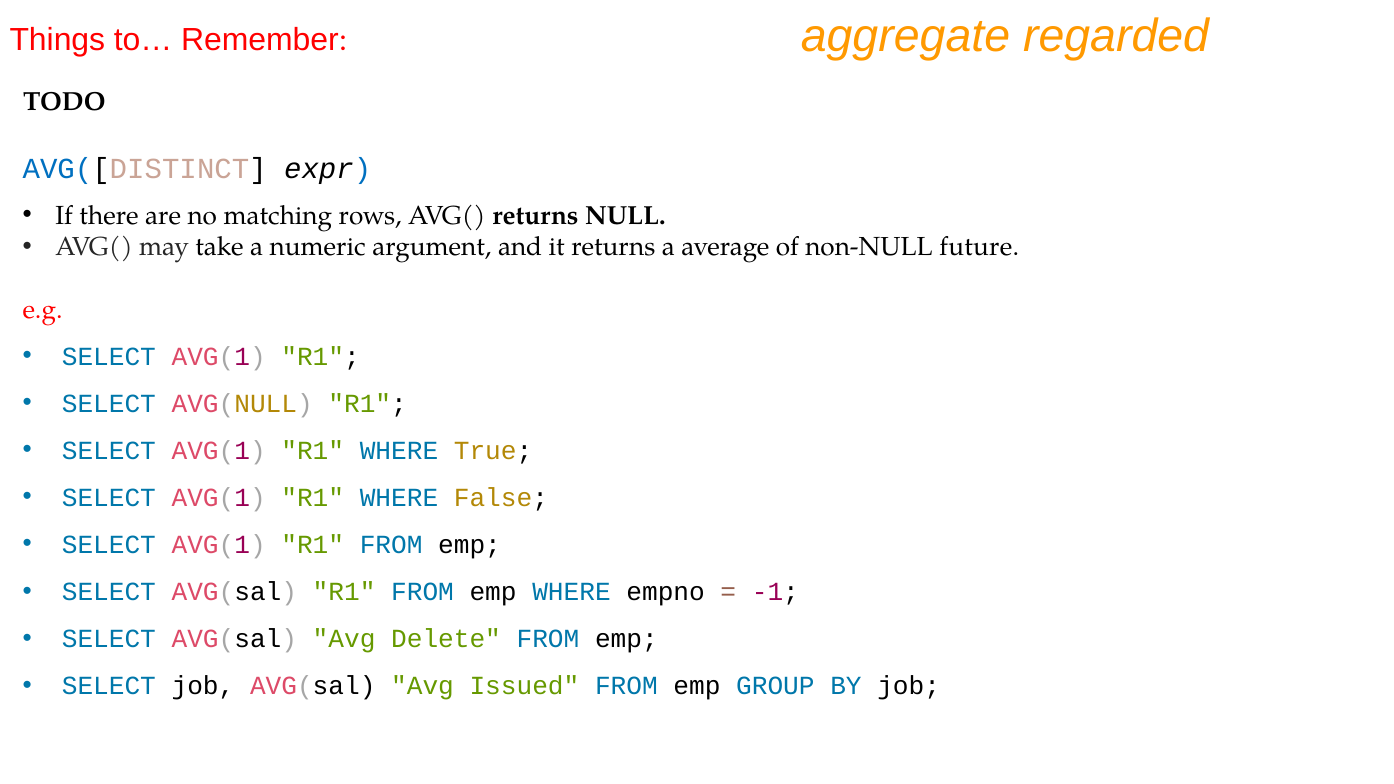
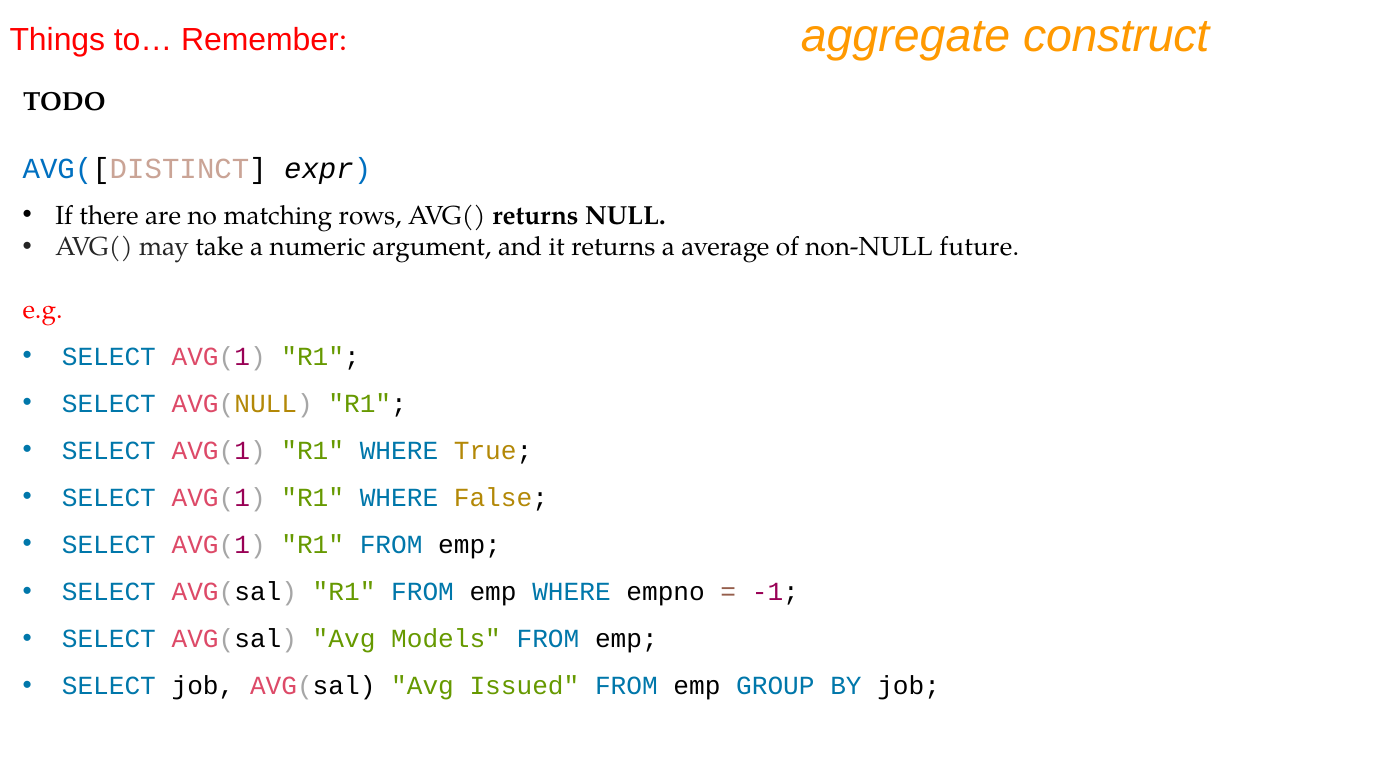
regarded: regarded -> construct (1116, 36)
Delete: Delete -> Models (446, 639)
